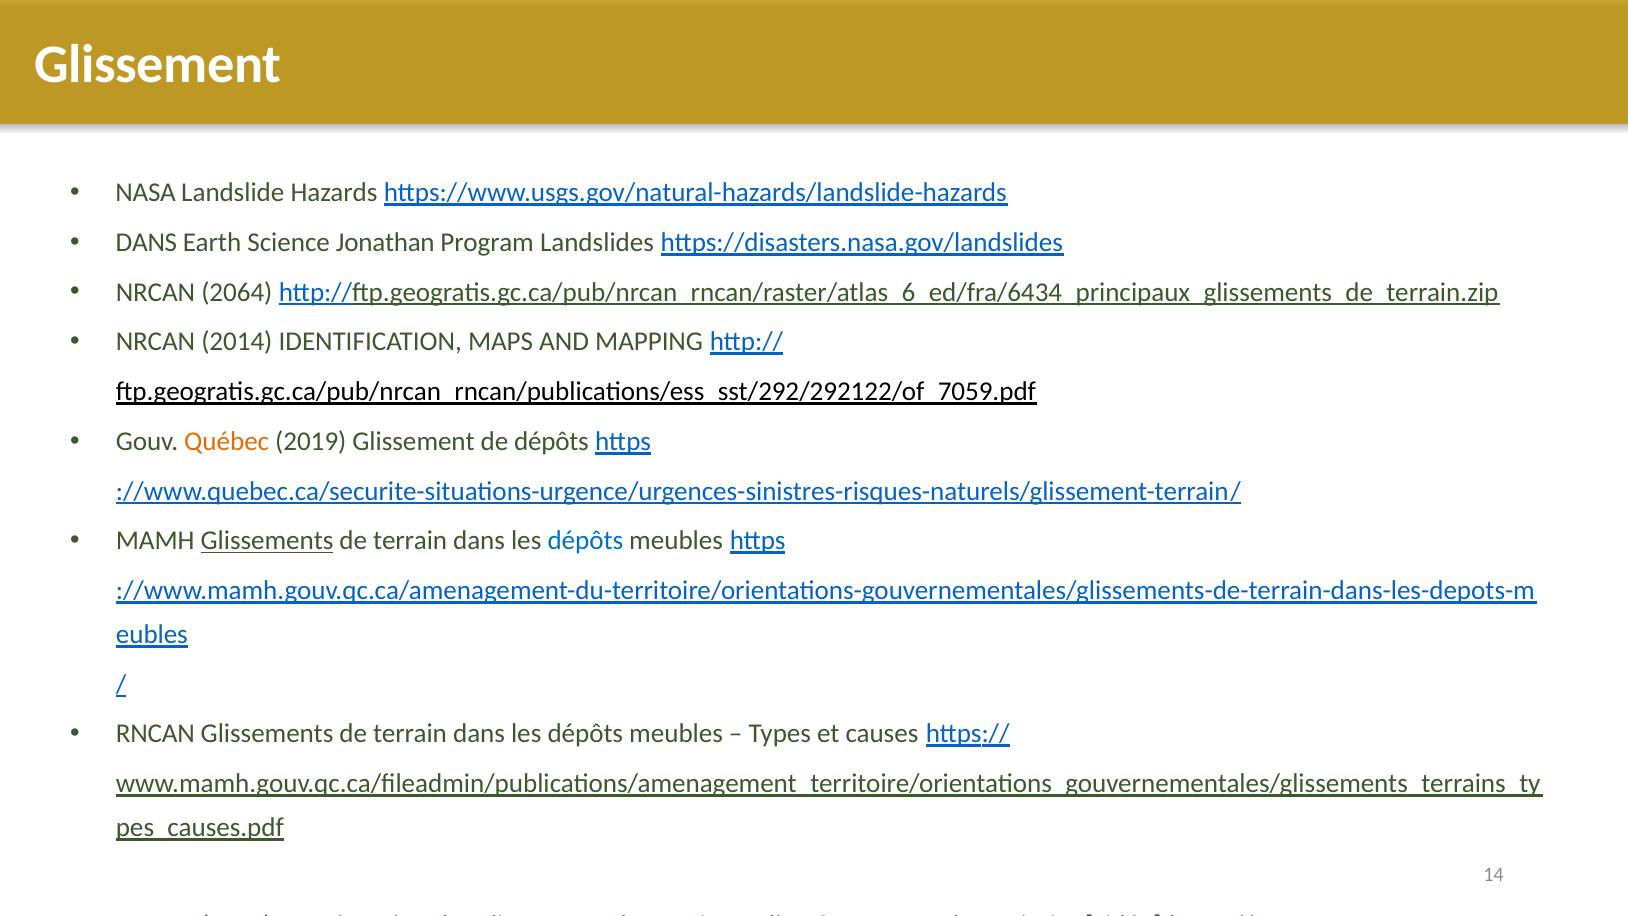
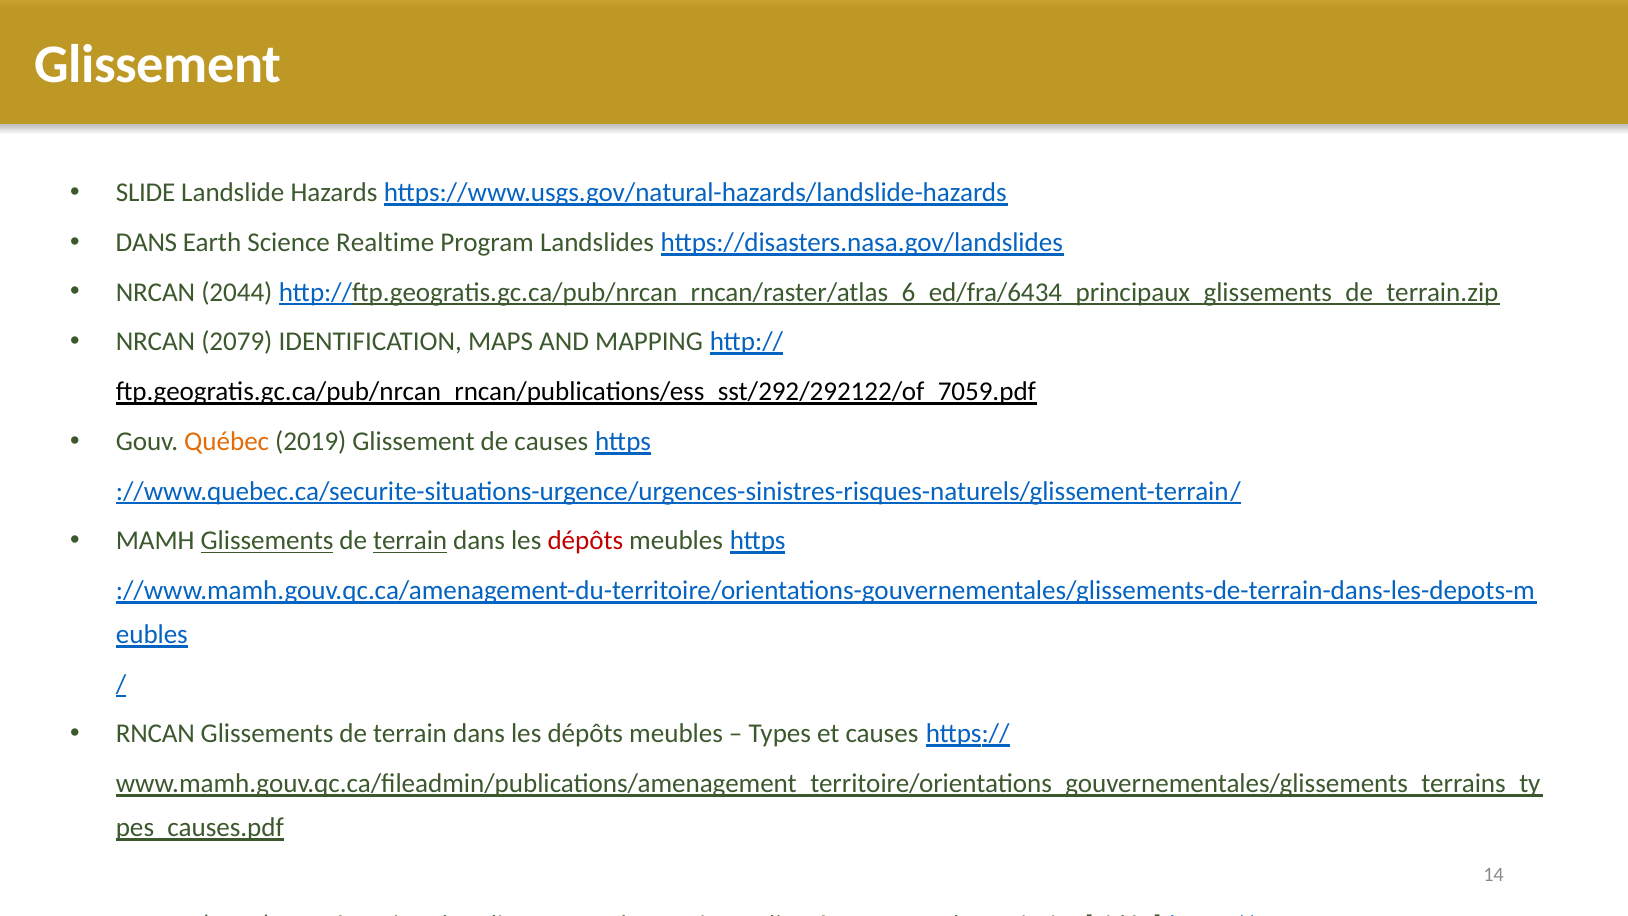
NASA: NASA -> SLIDE (146, 193)
Jonathan: Jonathan -> Realtime (385, 242)
2064: 2064 -> 2044 (237, 292)
2014: 2014 -> 2079 (237, 342)
de dépôts: dépôts -> causes (551, 441)
terrain underline: none -> present (410, 541)
dépôts colour: blue -> red (585, 541)
